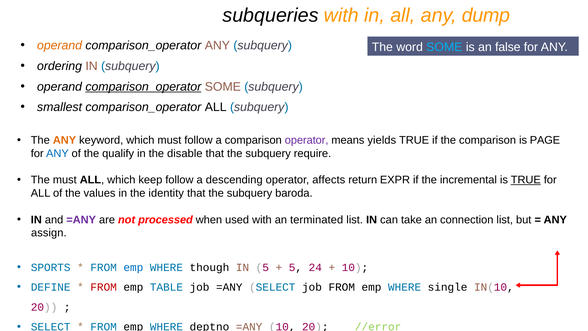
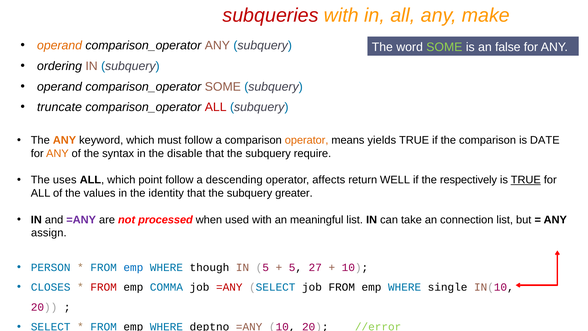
subqueries colour: black -> red (271, 15)
dump: dump -> make (486, 15)
SOME colour: light blue -> light green (444, 47)
comparison_operator underline: present -> none (143, 87)
smallest: smallest -> truncate (59, 107)
ALL colour: black -> red (216, 107)
operator colour: purple -> orange (307, 140)
PAGE: PAGE -> DATE (545, 140)
ANY colour: blue -> orange (57, 153)
qualify: qualify -> syntax (118, 153)
The must: must -> uses (65, 180)
keep: keep -> point (150, 180)
EXPR: EXPR -> WELL (395, 180)
incremental: incremental -> respectively (468, 180)
baroda: baroda -> greater (294, 193)
terminated: terminated -> meaningful (317, 220)
SPORTS: SPORTS -> PERSON (51, 267)
24: 24 -> 27 (315, 267)
DEFINE: DEFINE -> CLOSES (51, 287)
TABLE: TABLE -> COMMA (166, 287)
=ANY colour: black -> red (229, 287)
